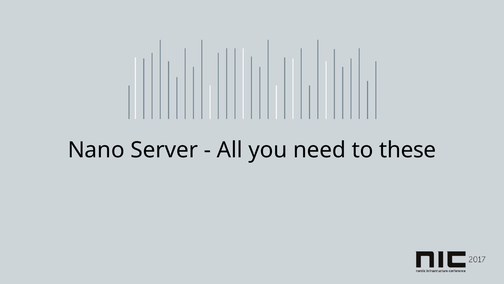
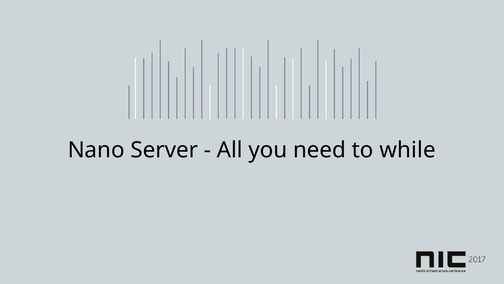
these: these -> while (408, 150)
